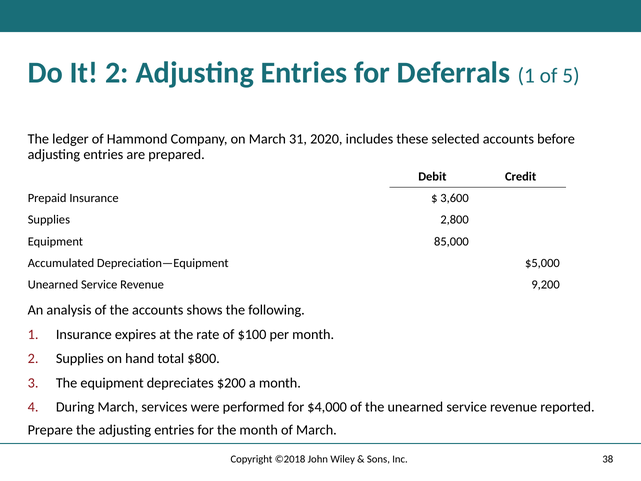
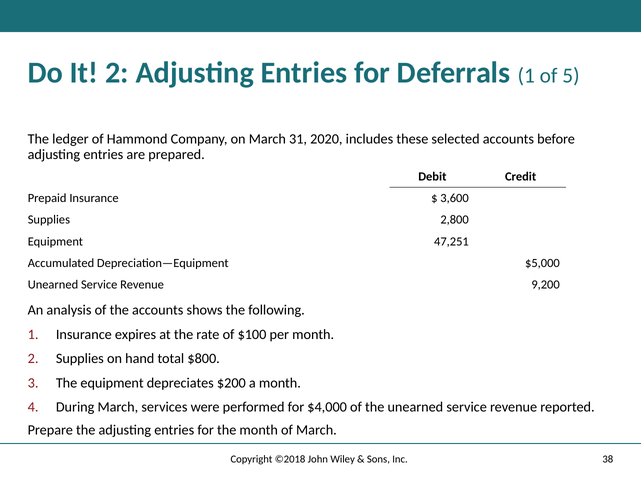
85,000: 85,000 -> 47,251 (451, 241)
